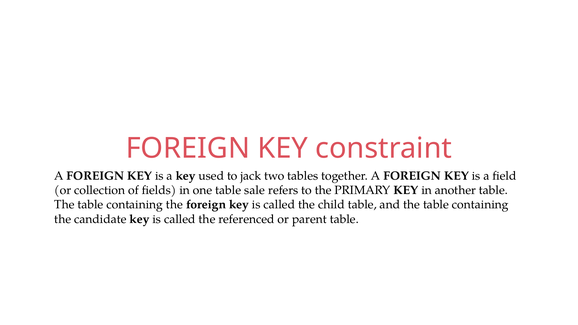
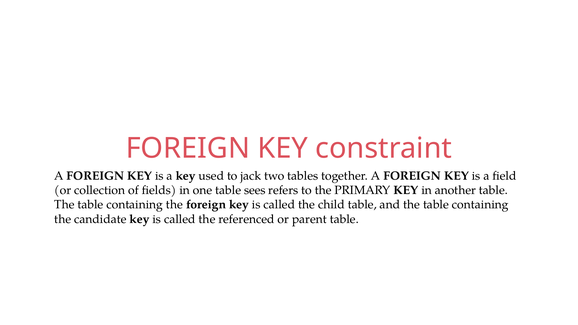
sale: sale -> sees (255, 190)
